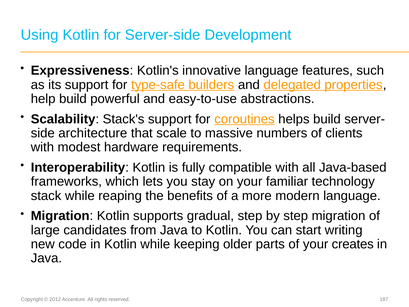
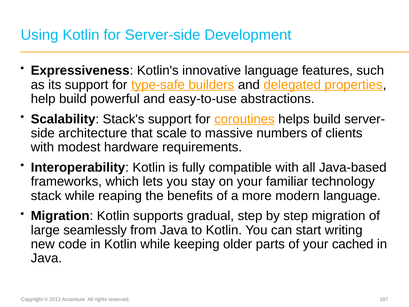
candidates: candidates -> seamlessly (95, 230)
creates: creates -> cached (353, 244)
